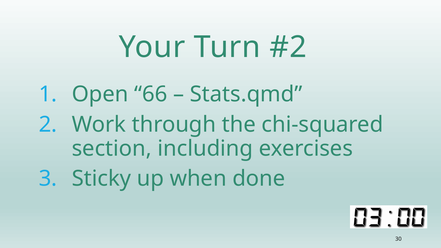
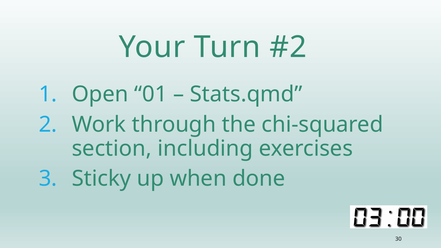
66: 66 -> 01 (151, 94)
